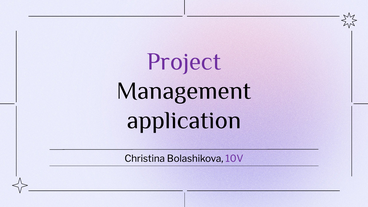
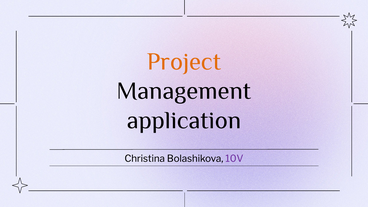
Project colour: purple -> orange (184, 61)
